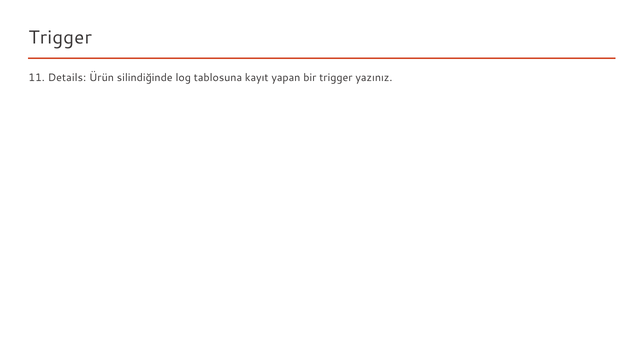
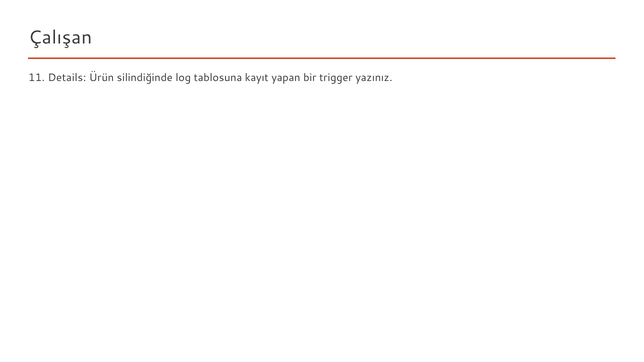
Trigger: Trigger -> Çalışan (60, 38)
